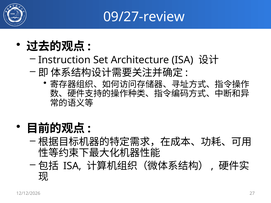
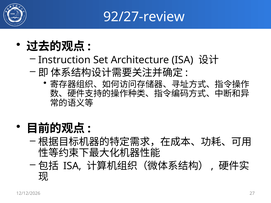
09/27-review: 09/27-review -> 92/27-review (144, 17)
